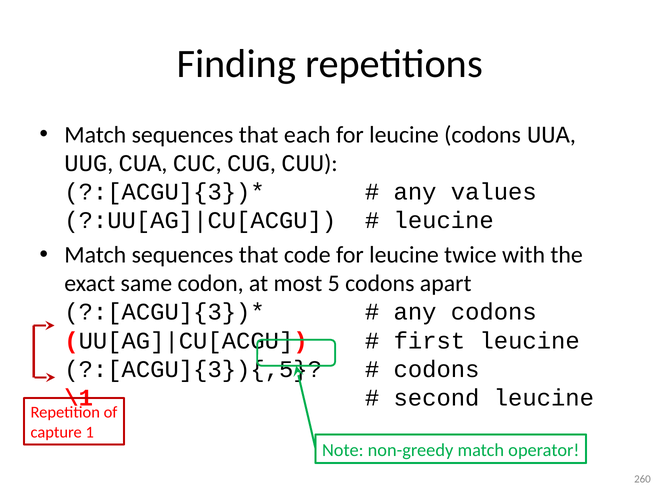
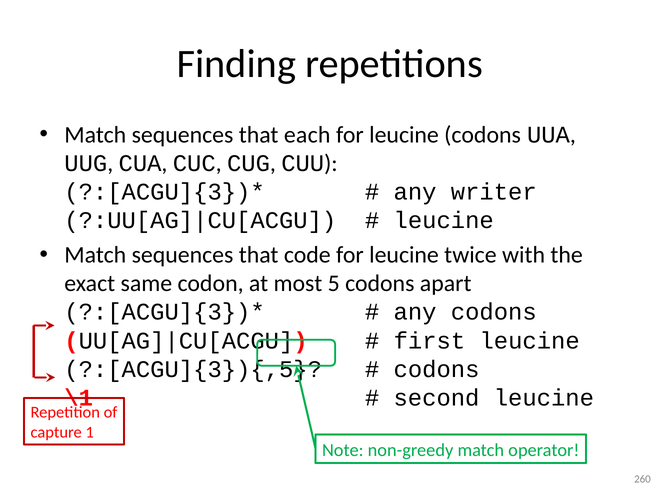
values: values -> writer (494, 192)
